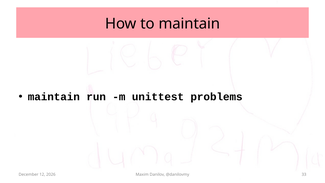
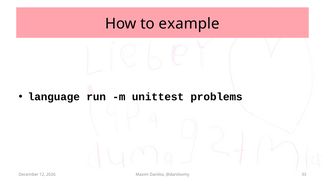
to maintain: maintain -> example (189, 24)
maintain: maintain -> language (54, 97)
